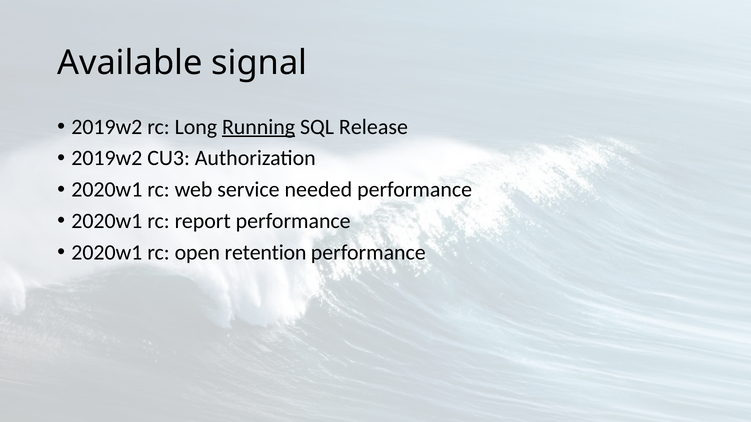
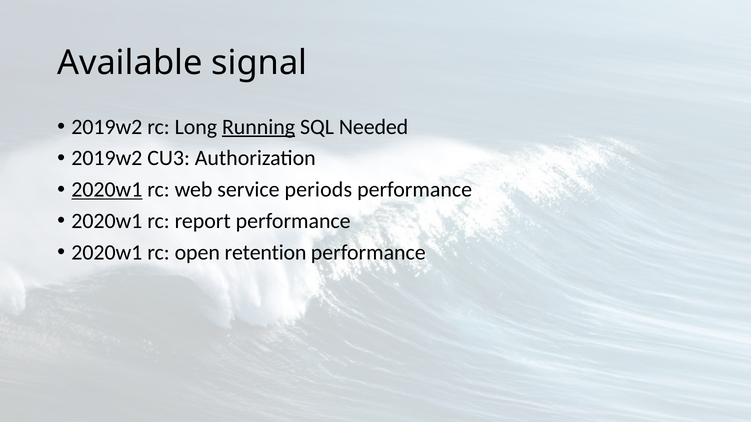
Release: Release -> Needed (374, 127)
2020w1 underline: none -> present (107, 190)
needed: needed -> periods (318, 190)
